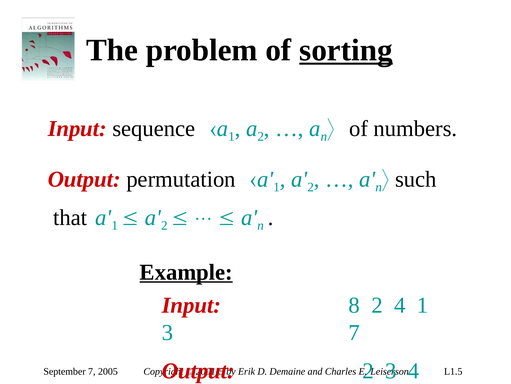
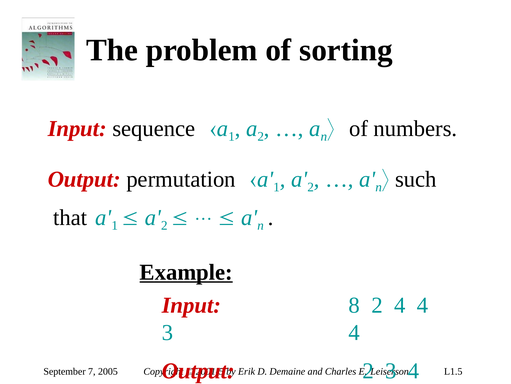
sorting underline: present -> none (346, 50)
4 1: 1 -> 4 (422, 305)
7: 7 -> 4 (354, 332)
